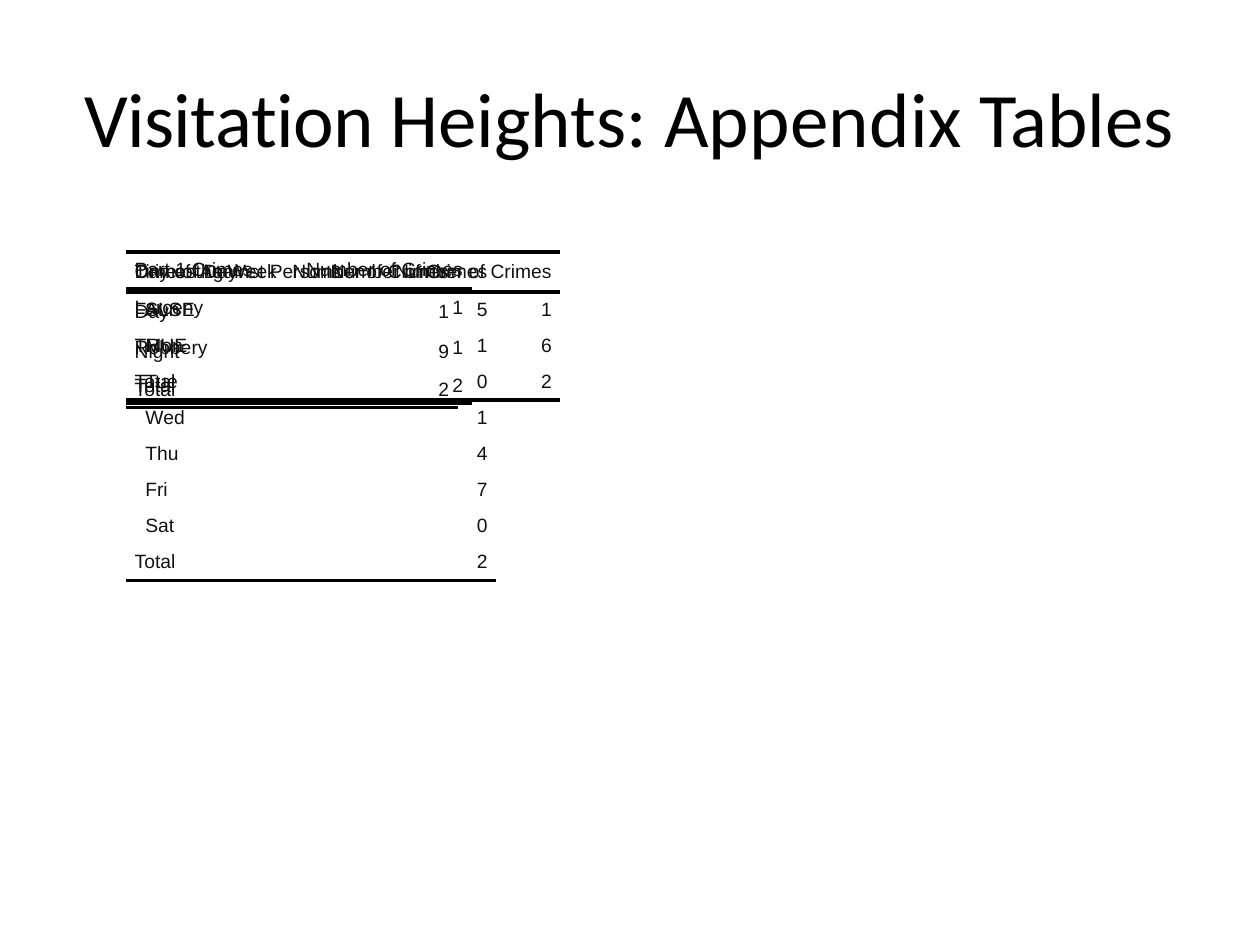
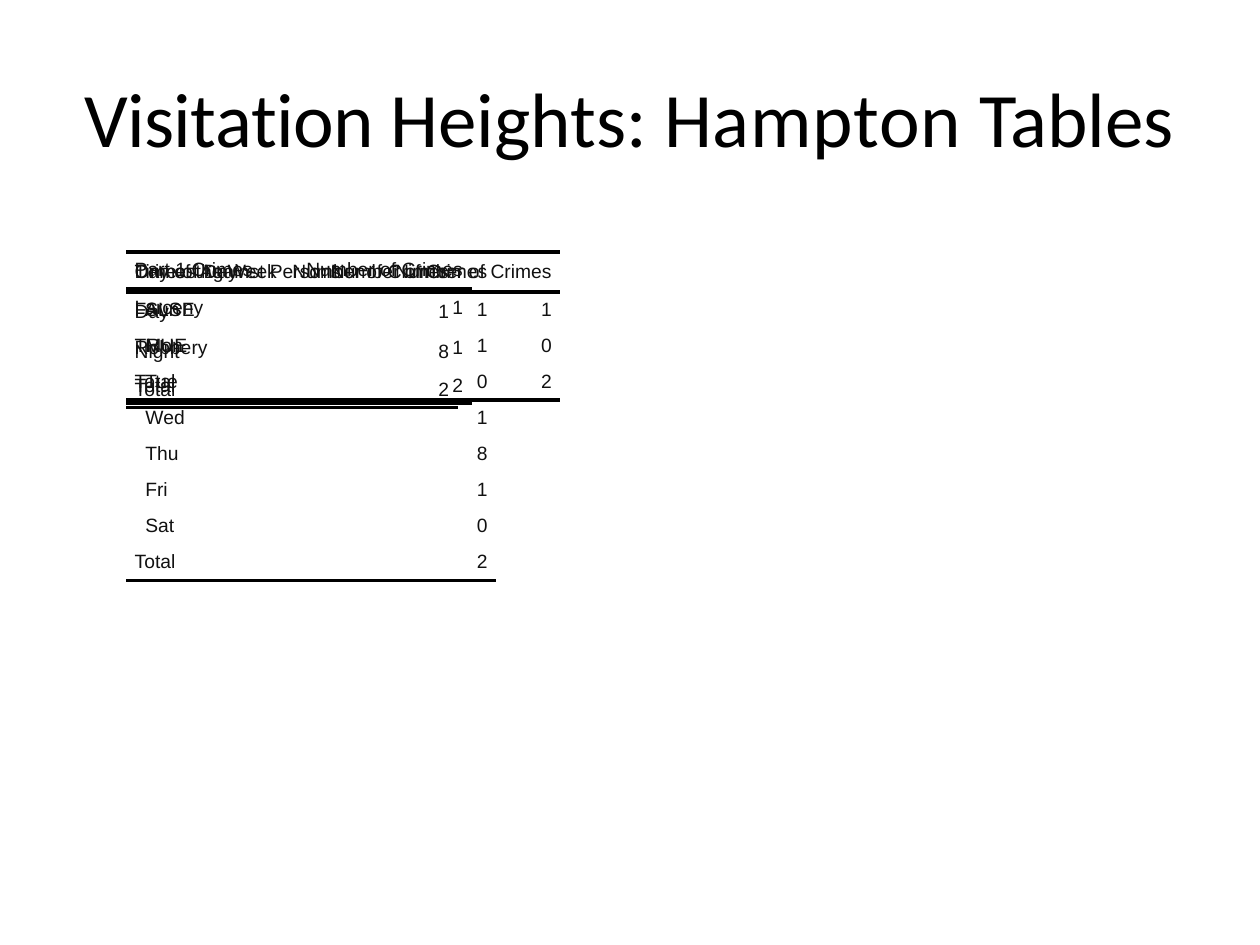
Appendix: Appendix -> Hampton (813, 122)
5: 5 -> 1 (482, 310)
6: 6 -> 0 (546, 346)
9: 9 -> 8 (444, 352)
Thu 4: 4 -> 8 (482, 454)
Fri 7: 7 -> 1 (482, 490)
